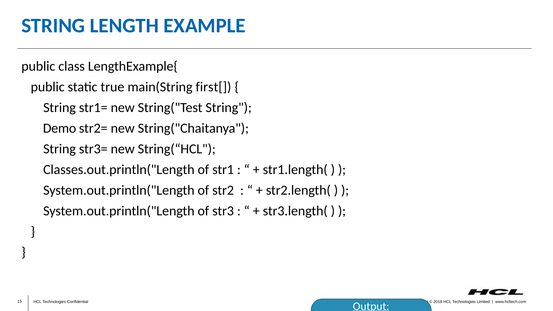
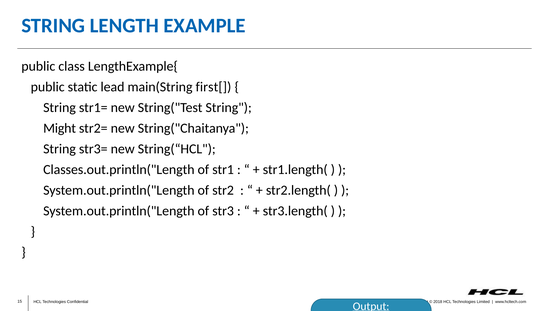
true: true -> lead (113, 87)
Demo: Demo -> Might (60, 128)
